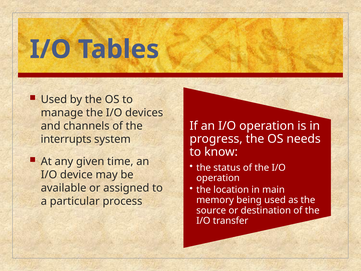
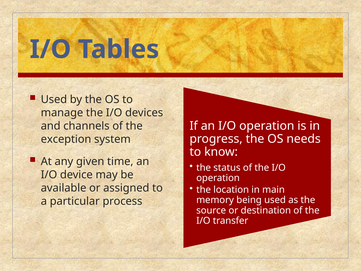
interrupts: interrupts -> exception (66, 139)
